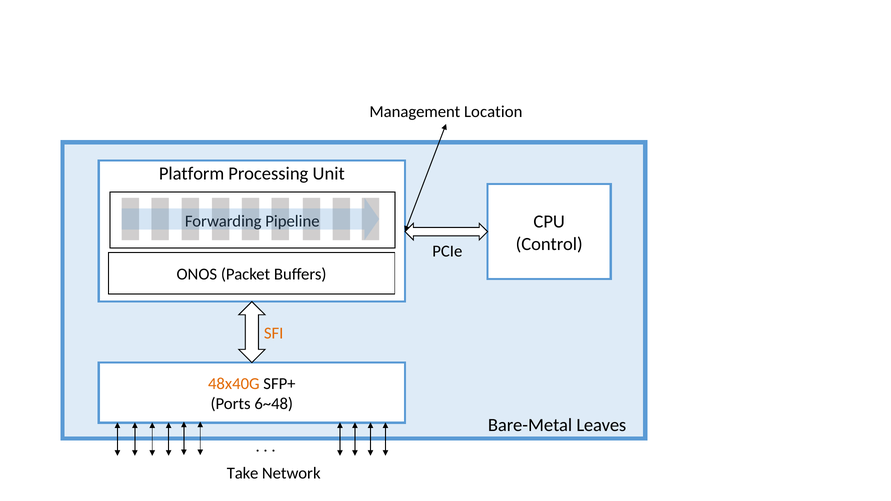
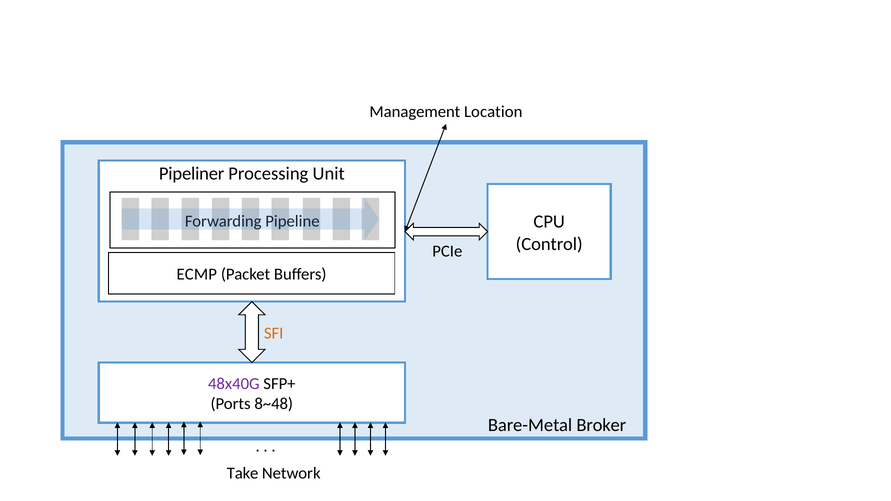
Platform: Platform -> Pipeliner (192, 174)
ONOS: ONOS -> ECMP (197, 275)
48x40G colour: orange -> purple (234, 384)
6~48: 6~48 -> 8~48 (274, 404)
Leaves: Leaves -> Broker (601, 425)
